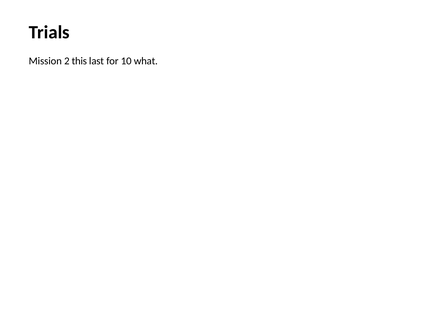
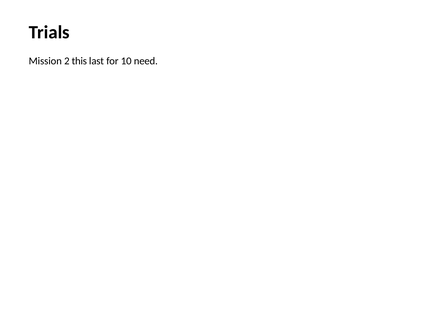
what: what -> need (146, 61)
